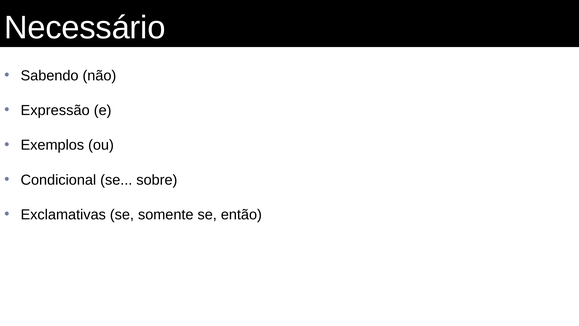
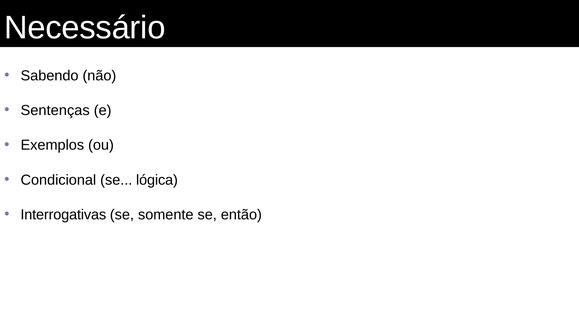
Expressão: Expressão -> Sentenças (55, 110)
sobre: sobre -> lógica (157, 180)
Exclamativas: Exclamativas -> Interrogativas (63, 214)
